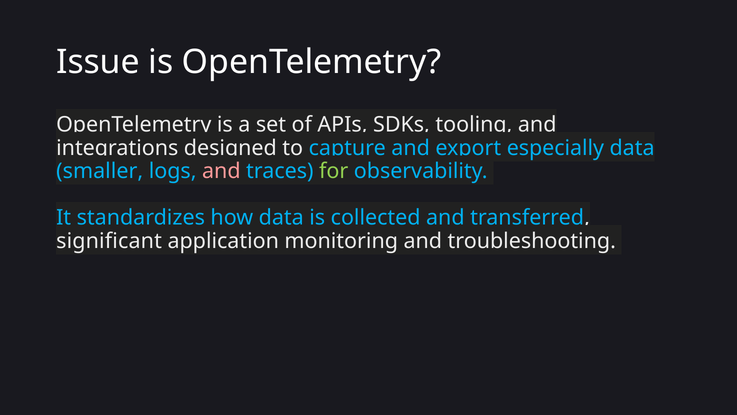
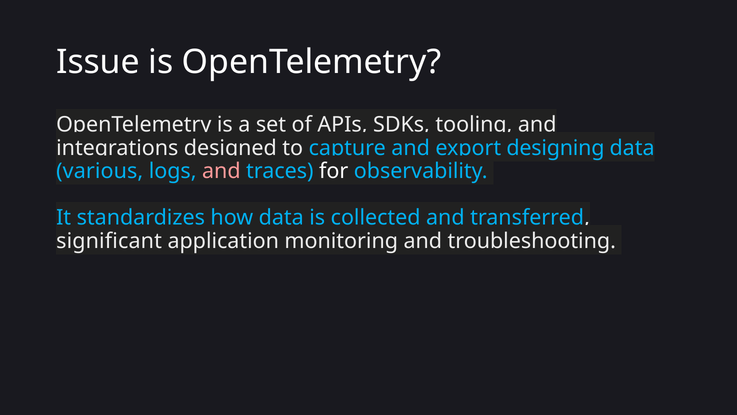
especially: especially -> designing (555, 148)
smaller: smaller -> various (100, 171)
for colour: light green -> white (334, 171)
